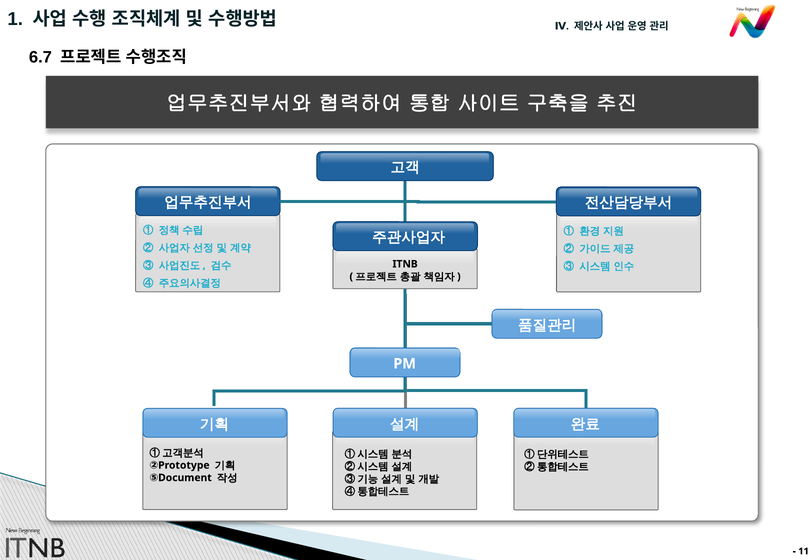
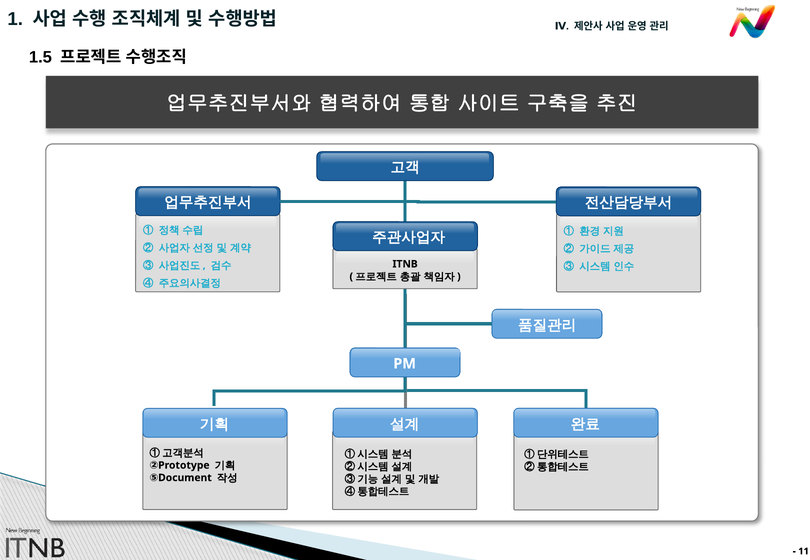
6.7: 6.7 -> 1.5 (40, 57)
